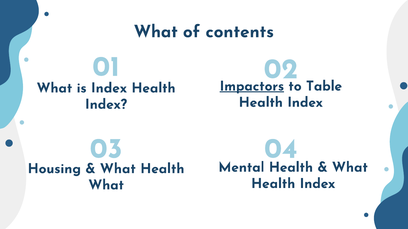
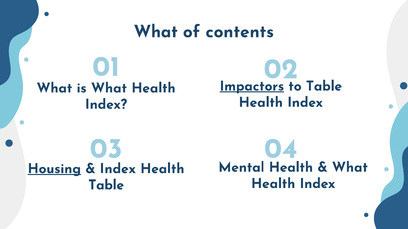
is Index: Index -> What (109, 88)
Housing underline: none -> present (54, 169)
What: What -> Index (118, 169)
What: What -> Table (106, 185)
